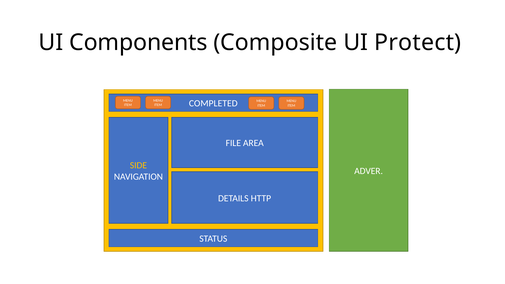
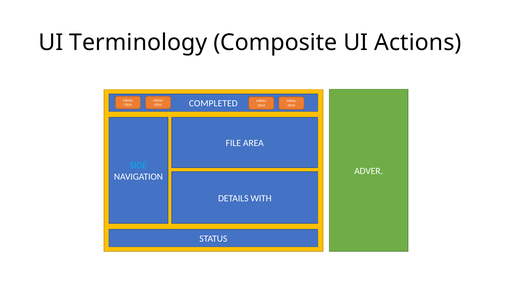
Components: Components -> Terminology (138, 42)
Protect: Protect -> Actions (418, 42)
SIDE colour: yellow -> light blue (138, 165)
HTTP: HTTP -> WITH (261, 198)
